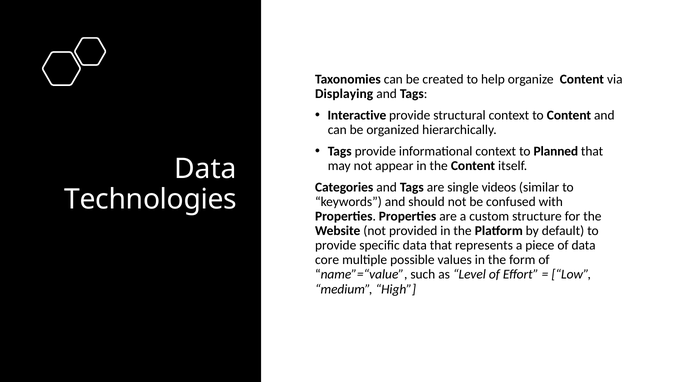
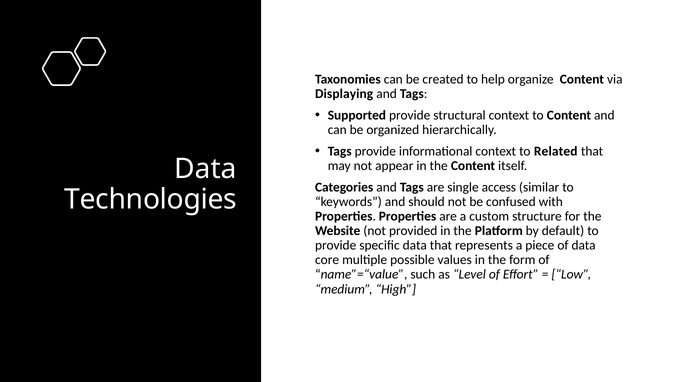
Interactive: Interactive -> Supported (357, 115)
Planned: Planned -> Related (556, 151)
videos: videos -> access (499, 187)
